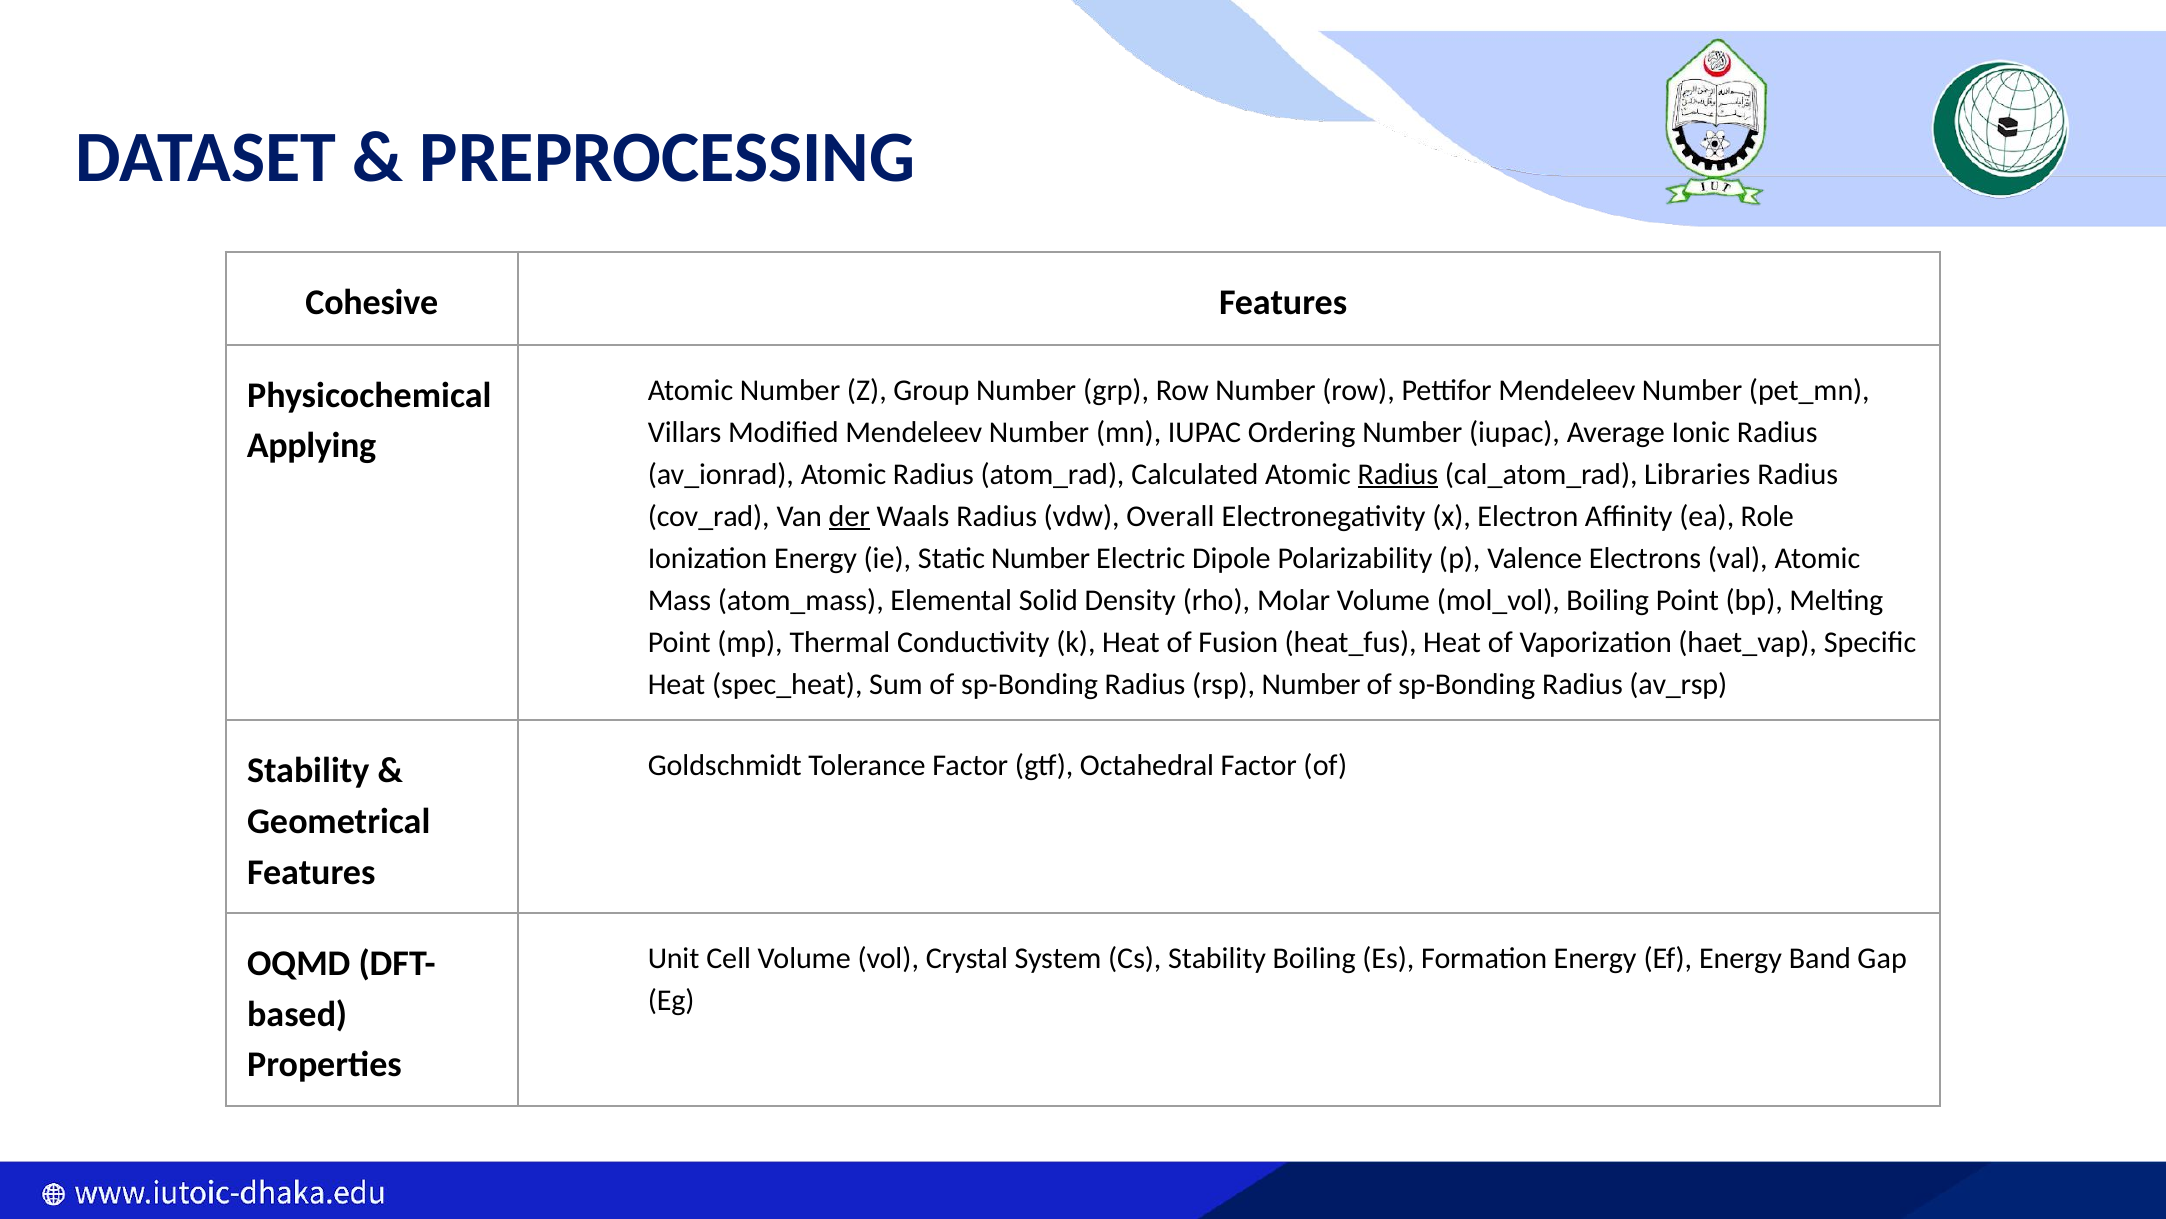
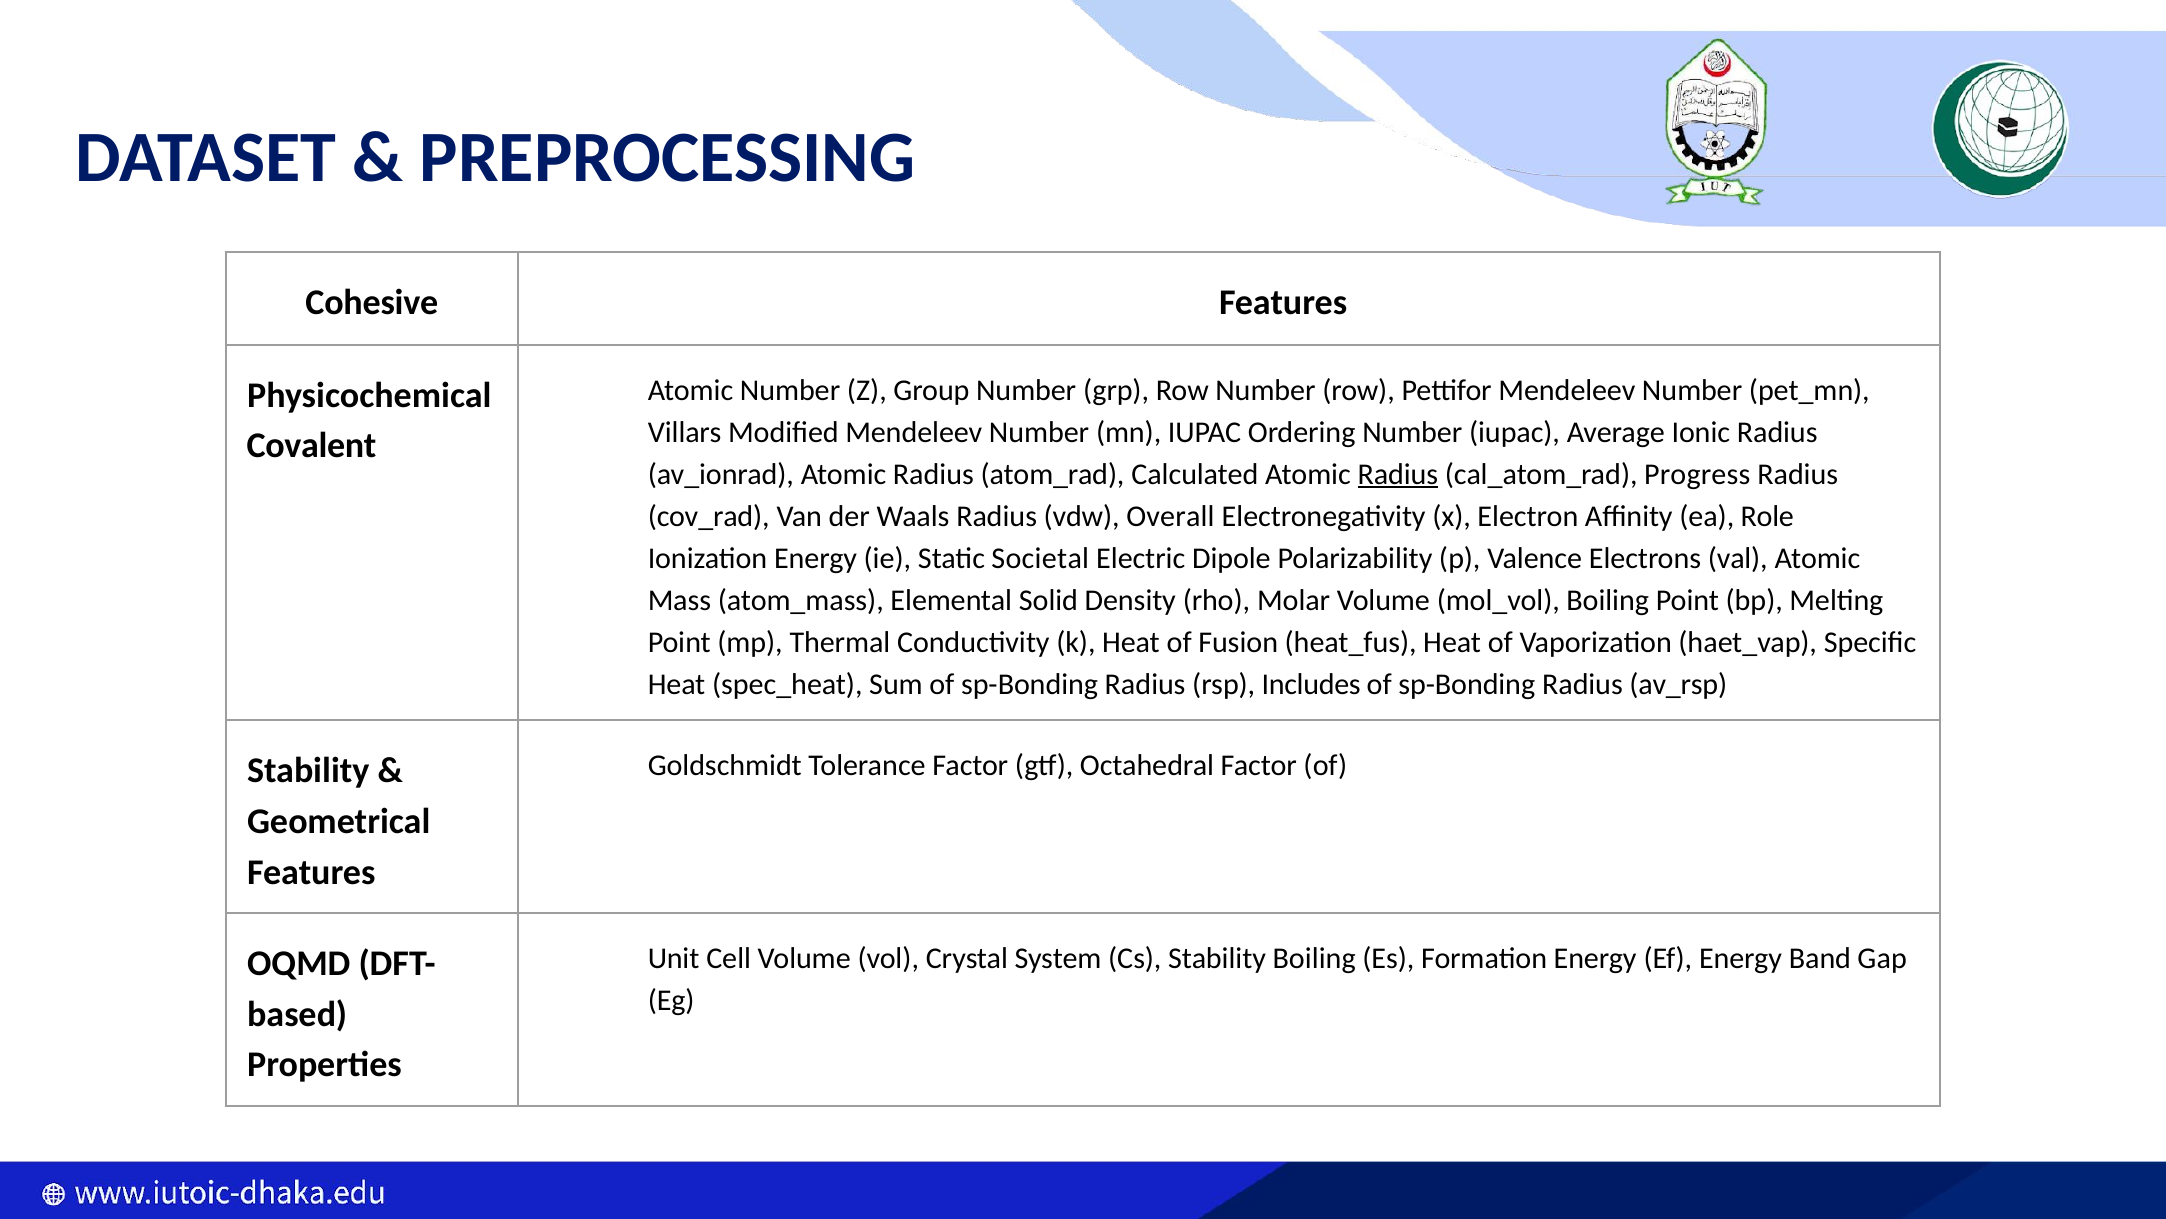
Applying: Applying -> Covalent (312, 446)
Libraries: Libraries -> Progress (1697, 474)
der underline: present -> none (849, 516)
Static Number: Number -> Societal (1040, 558)
rsp Number: Number -> Includes (1311, 684)
